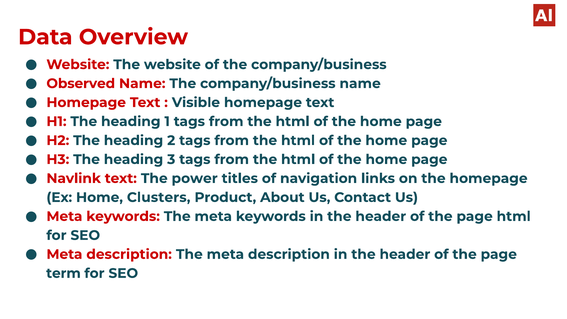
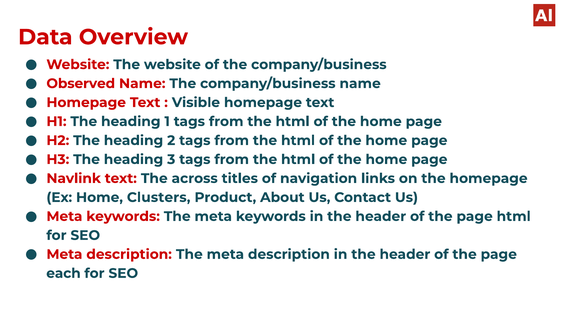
power: power -> across (195, 178)
term: term -> each (63, 273)
